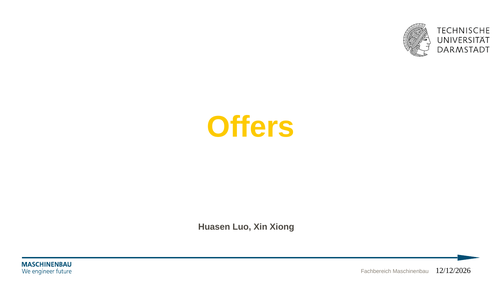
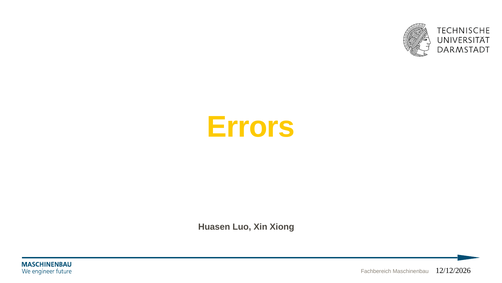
Offers: Offers -> Errors (251, 127)
